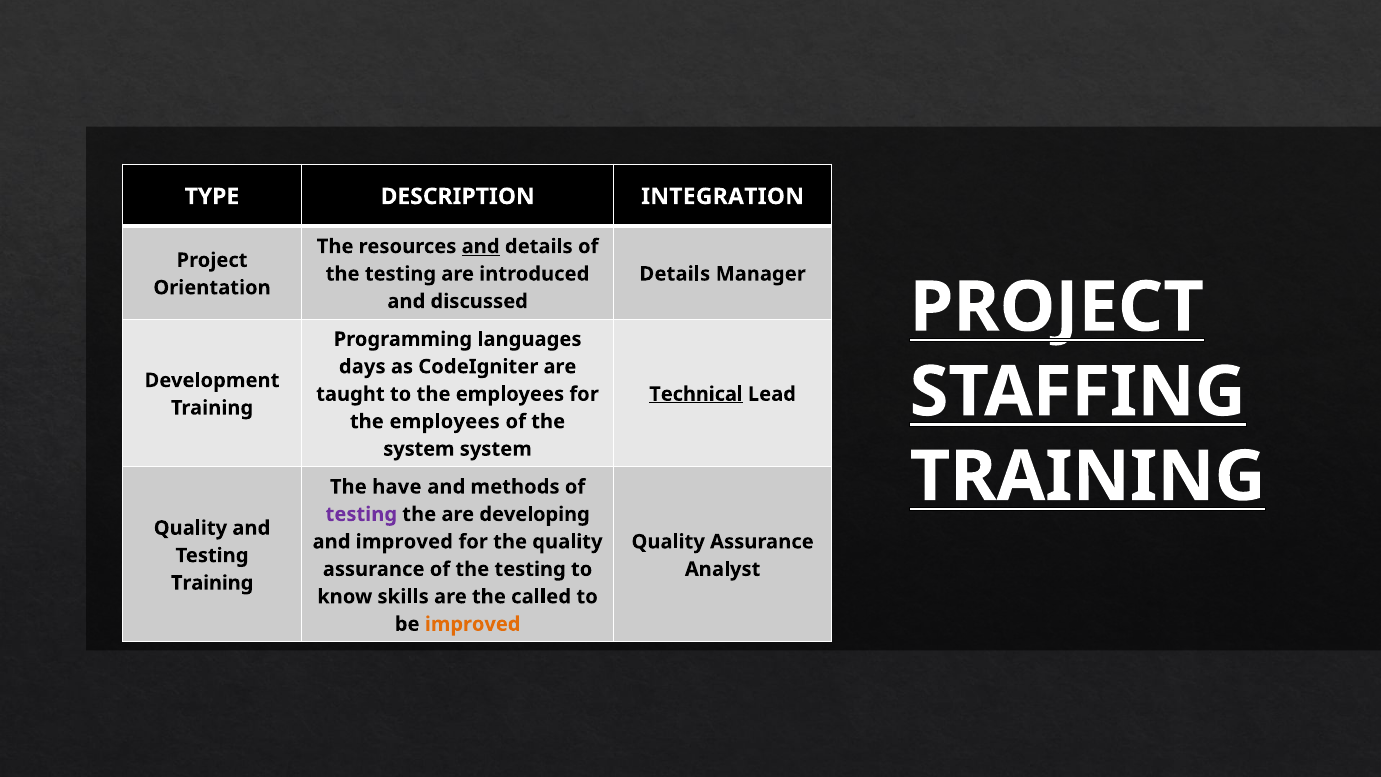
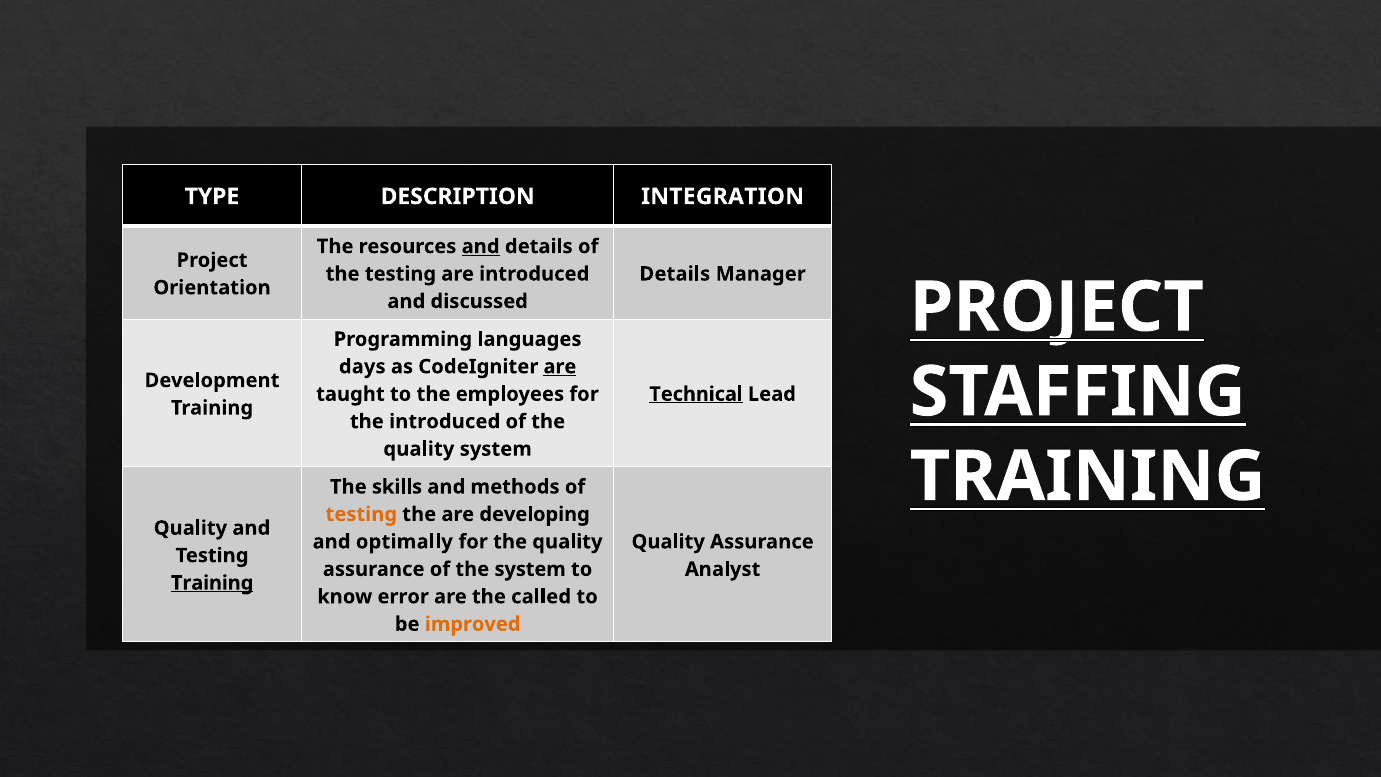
are underline: none -> present (560, 367)
employees: employees -> introduced (445, 421)
system: system -> quality (419, 449)
have: have -> skills (397, 487)
testing colour: purple -> orange (361, 514)
and improved: improved -> optimally (404, 542)
assurance of the testing: testing -> system (530, 569)
Training underline: none -> present (212, 583)
skills: skills -> error (403, 597)
